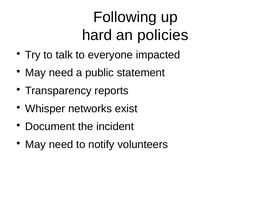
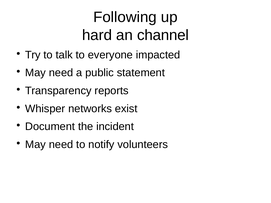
policies: policies -> channel (163, 35)
